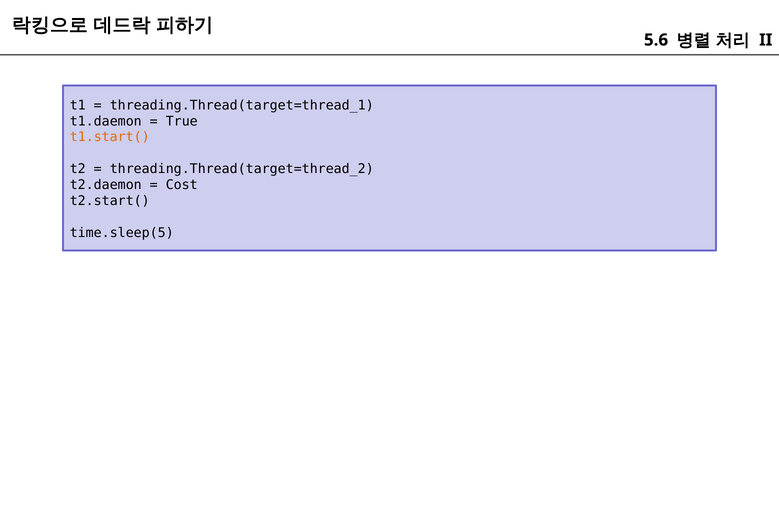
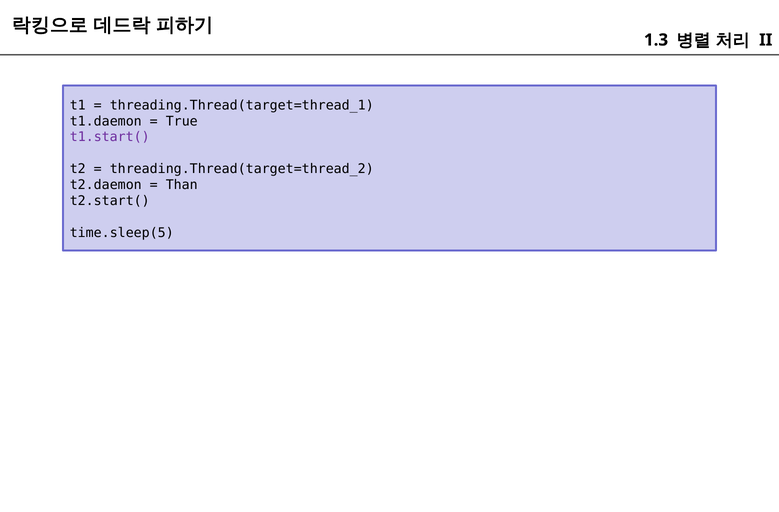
5.6: 5.6 -> 1.3 (656, 40)
t1.start( colour: orange -> purple (110, 137)
Cost: Cost -> Than (182, 185)
